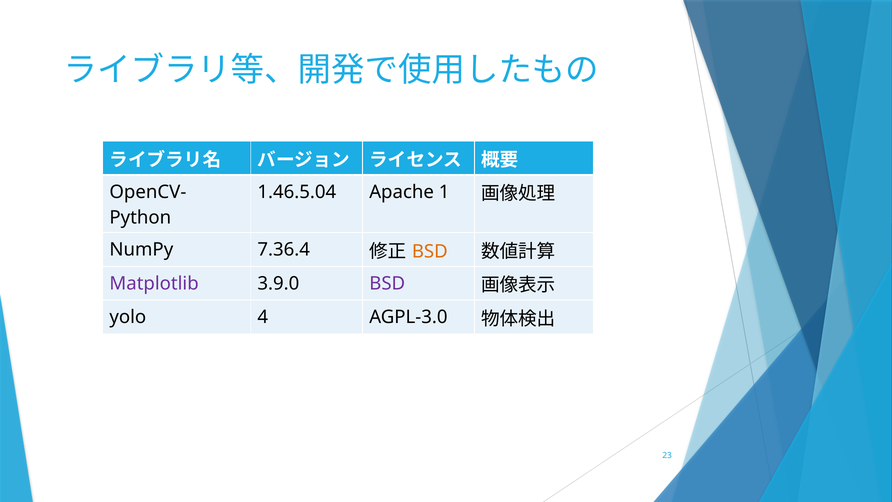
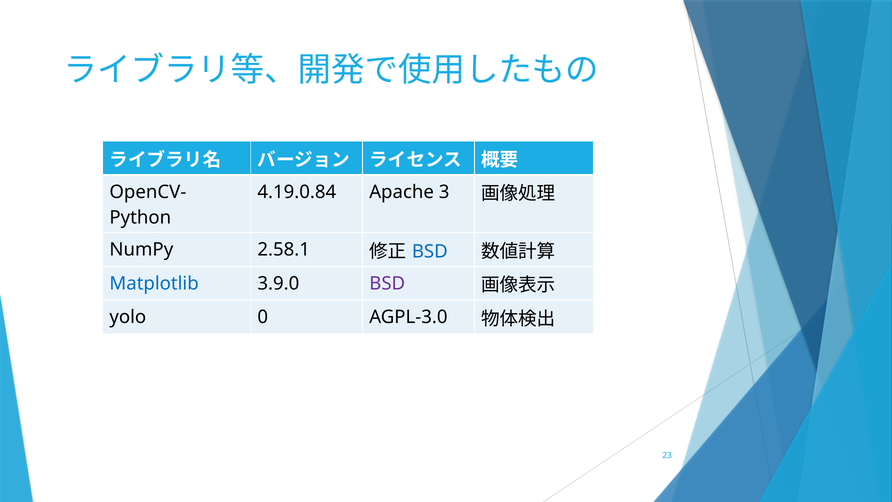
1.46.5.04: 1.46.5.04 -> 4.19.0.84 (297, 192)
1: 1 -> 3 (444, 192)
7.36.4: 7.36.4 -> 2.58.1 (284, 250)
BSD colour: orange -> blue (430, 251)
Matplotlib colour: purple -> blue (154, 283)
4: 4 -> 0 (263, 317)
